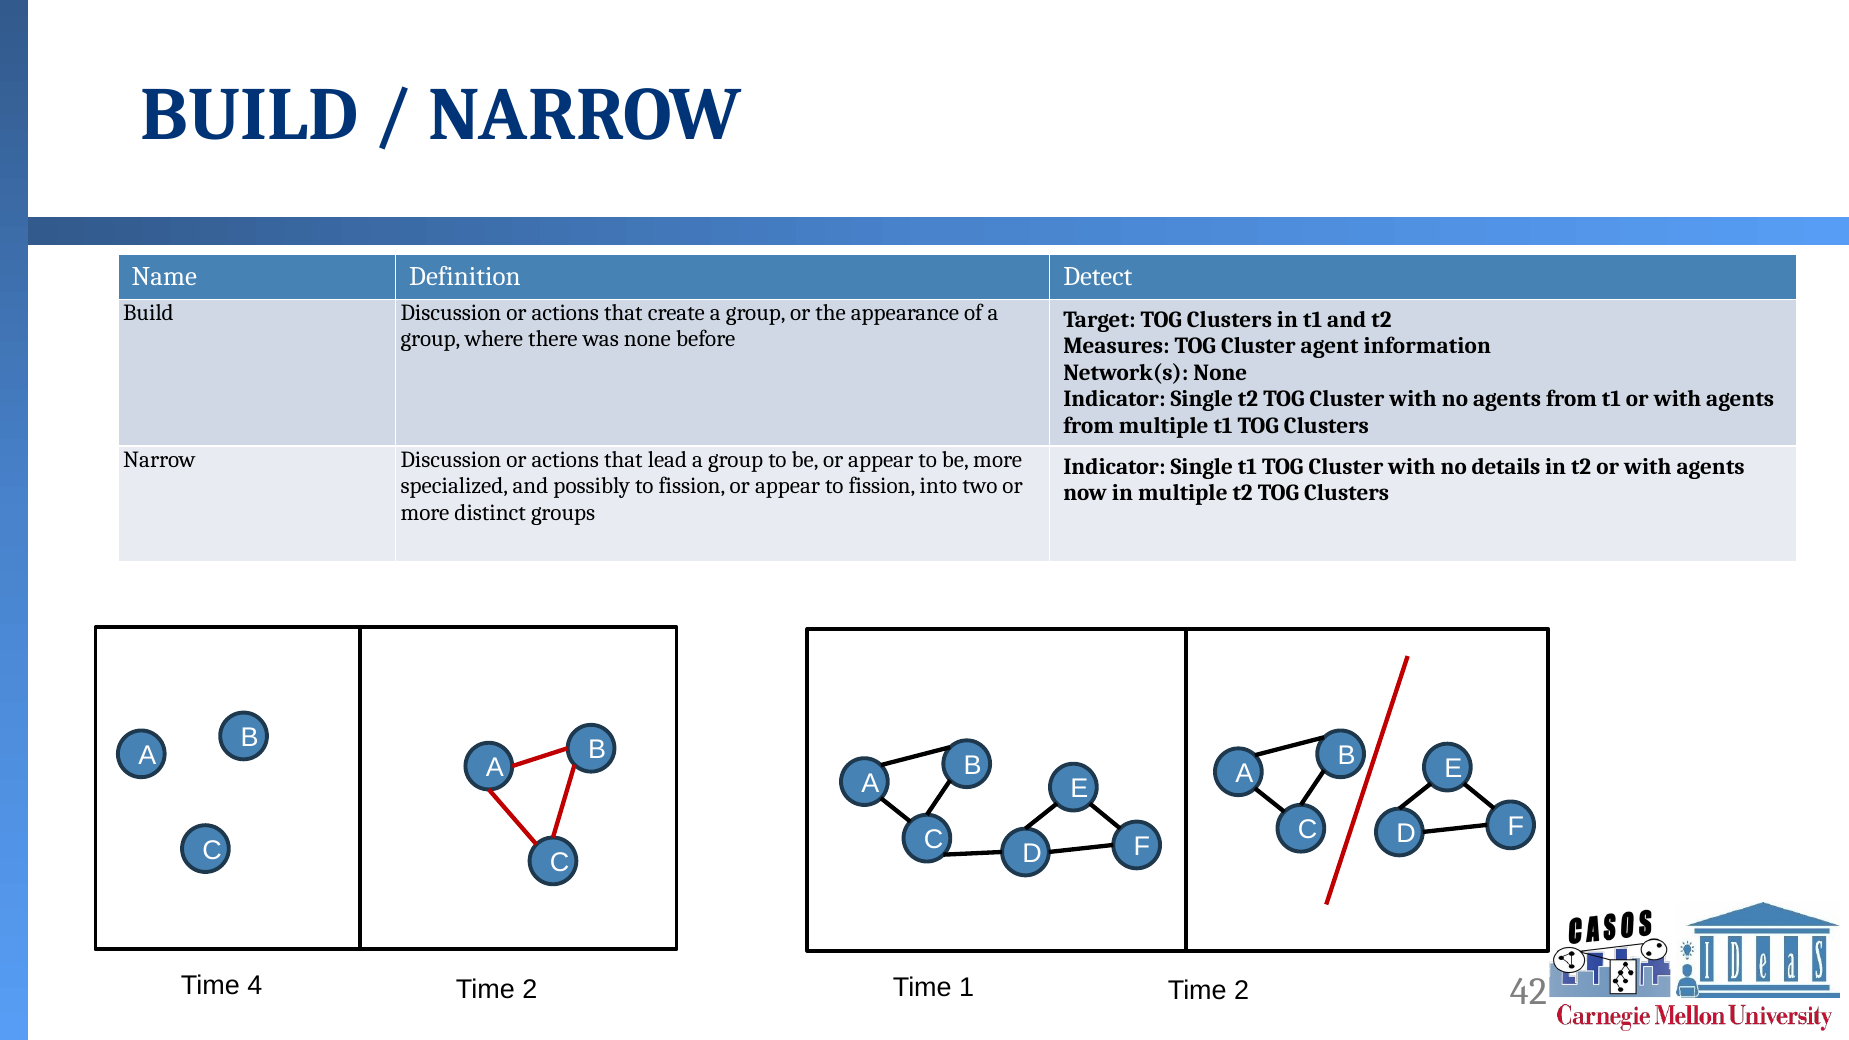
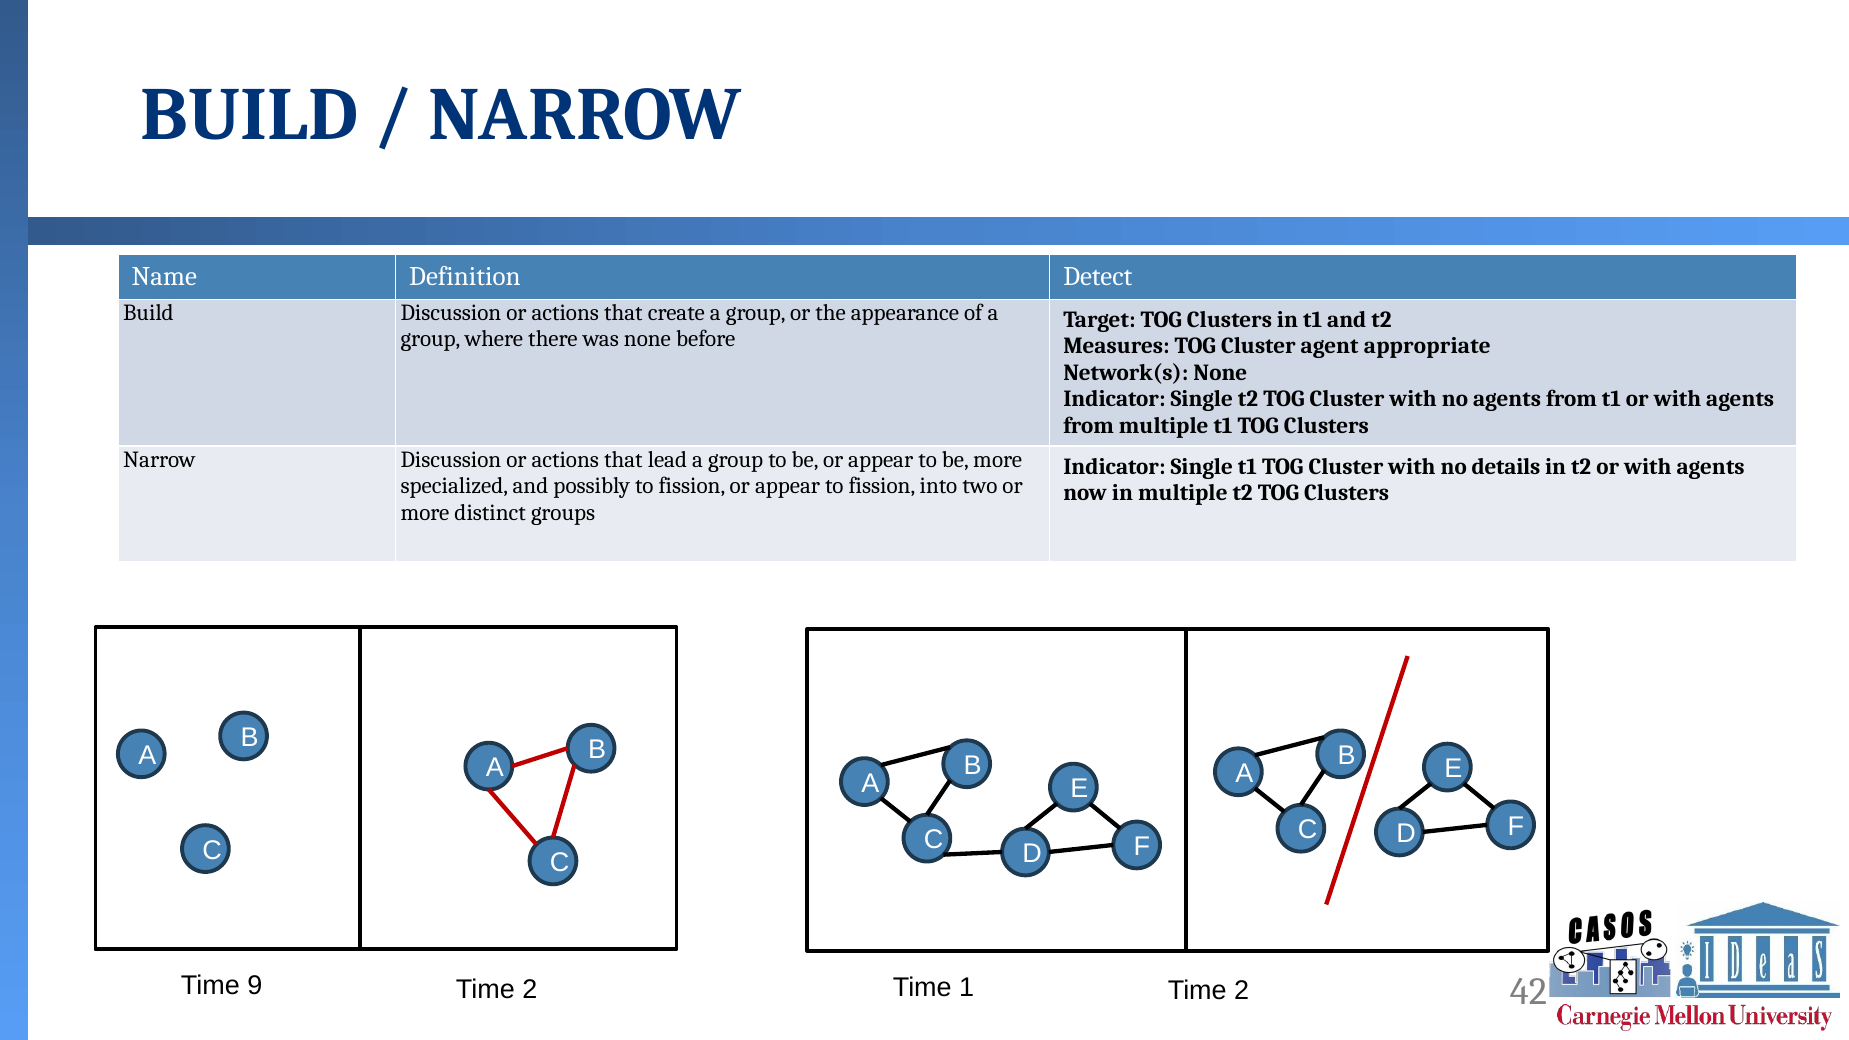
information: information -> appropriate (1427, 346)
4: 4 -> 9 (255, 986)
